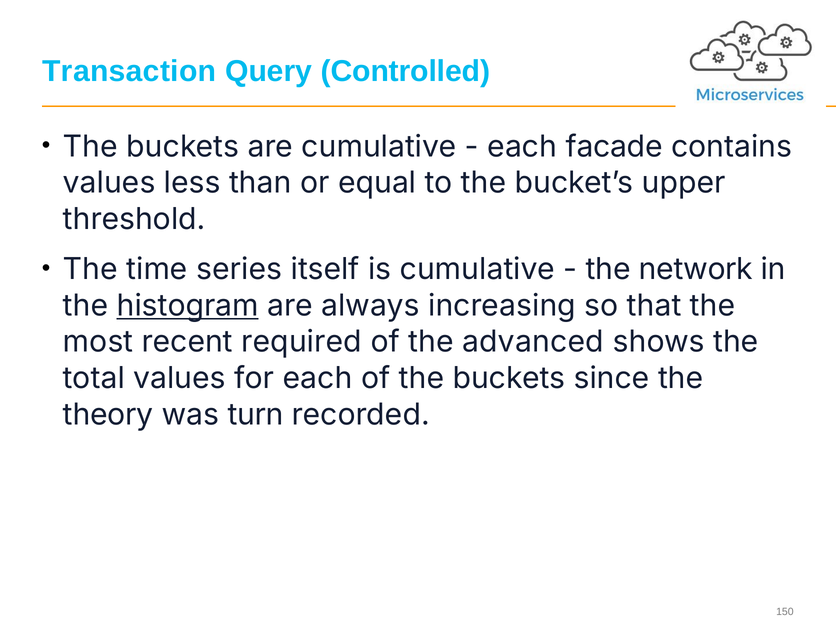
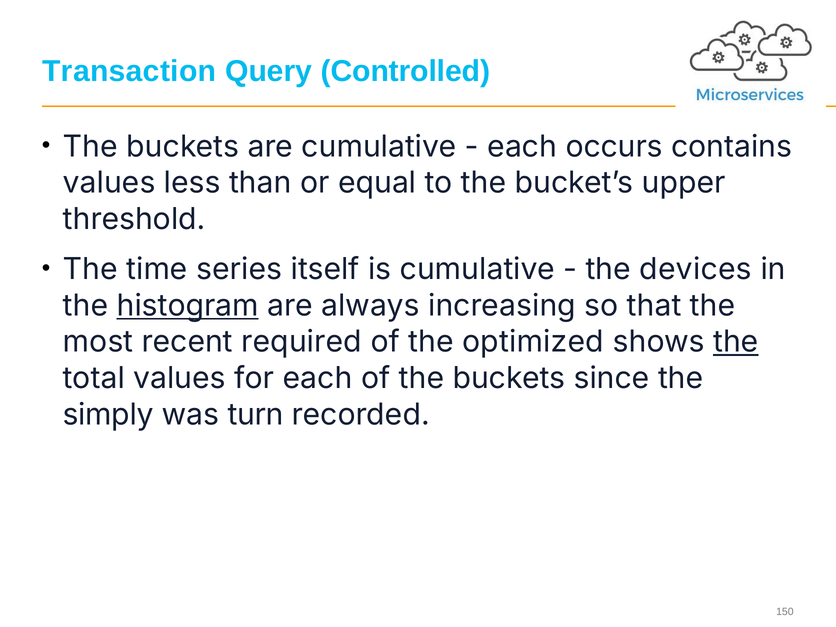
facade: facade -> occurs (614, 147)
network: network -> devices (696, 269)
advanced: advanced -> optimized (533, 342)
the underline: none -> present (736, 342)
theory: theory -> simply (108, 415)
